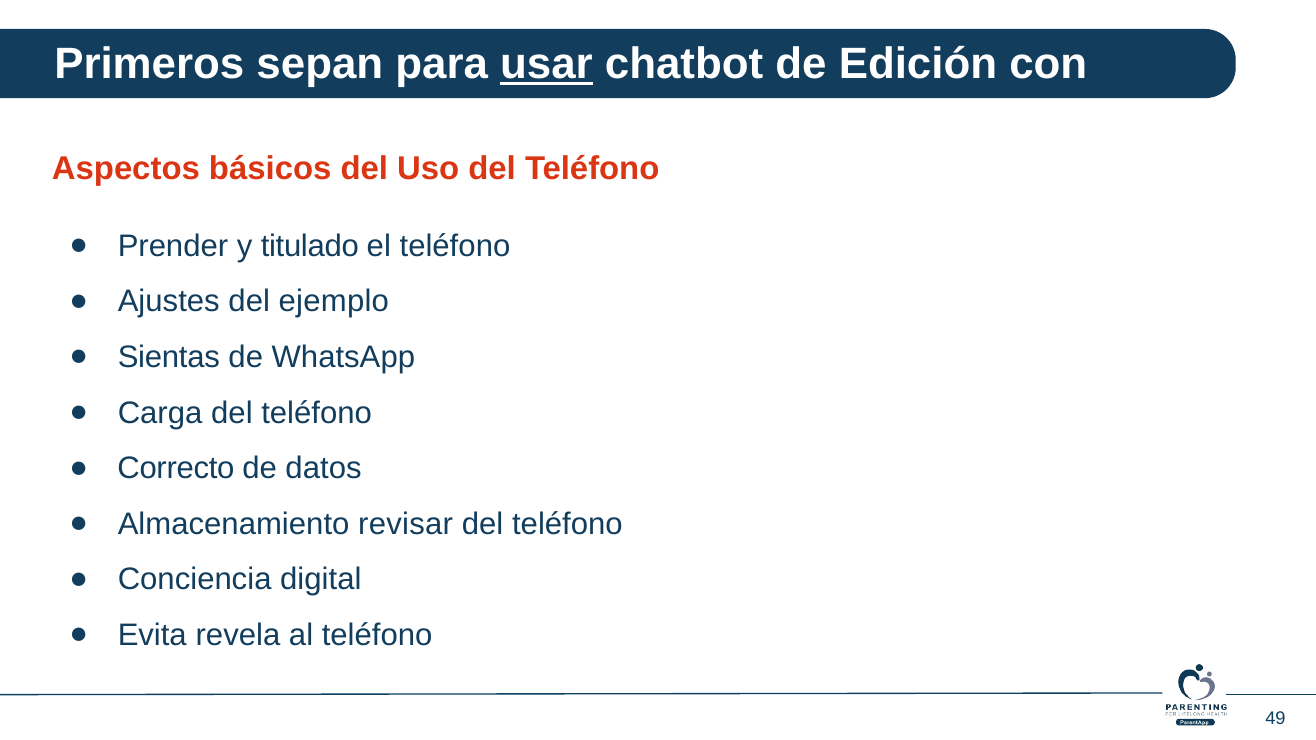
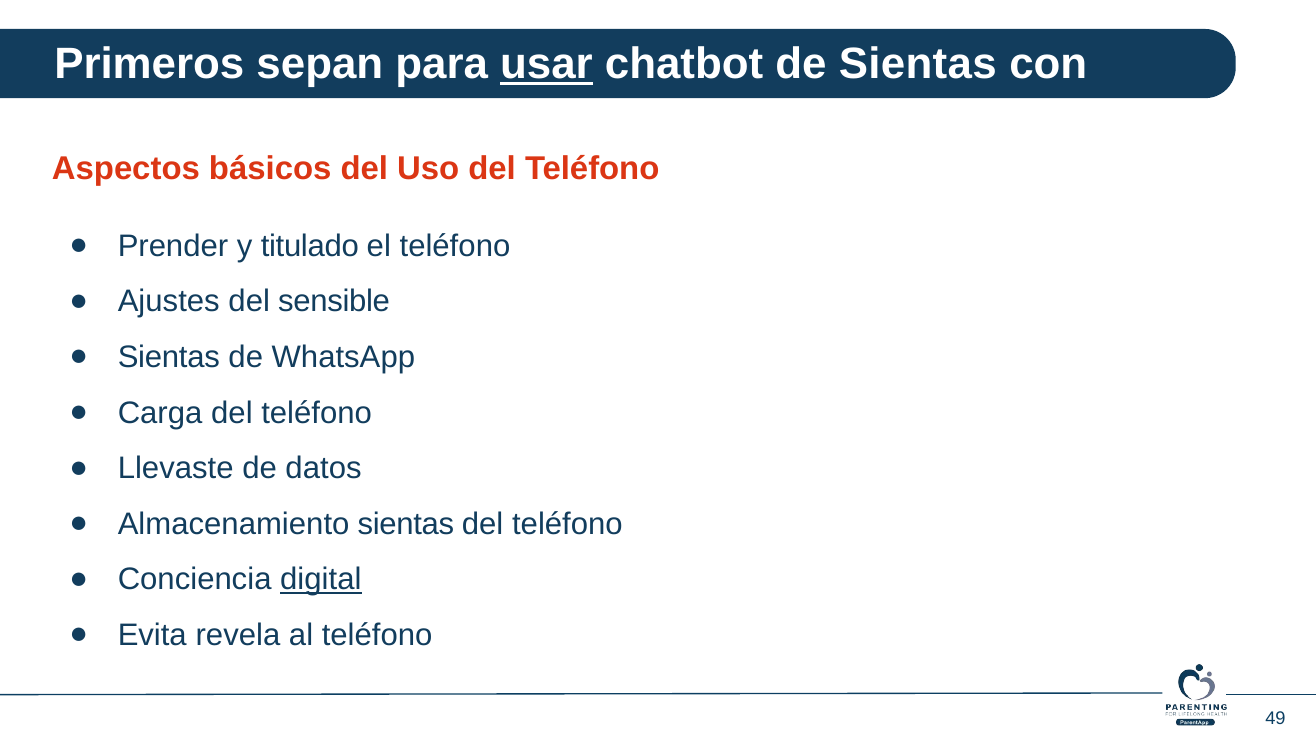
de Edición: Edición -> Sientas (918, 64)
ejemplo: ejemplo -> sensible (334, 302)
Correcto: Correcto -> Llevaste (176, 469)
Almacenamiento revisar: revisar -> sientas (406, 524)
digital underline: none -> present (321, 580)
